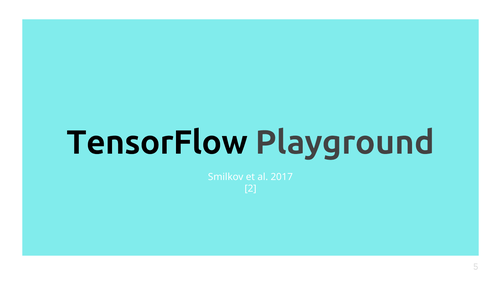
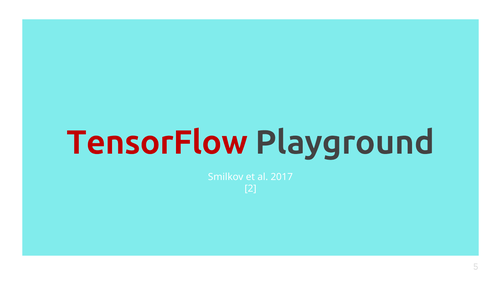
TensorFlow colour: black -> red (157, 142)
